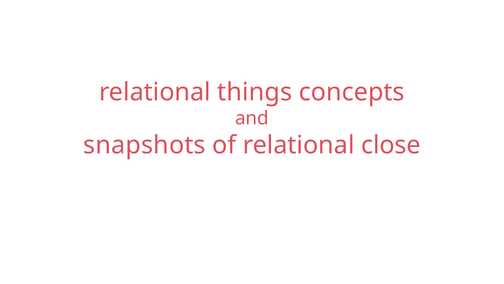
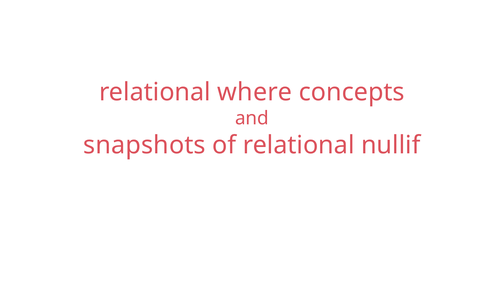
things: things -> where (255, 92)
close: close -> nullif (391, 145)
